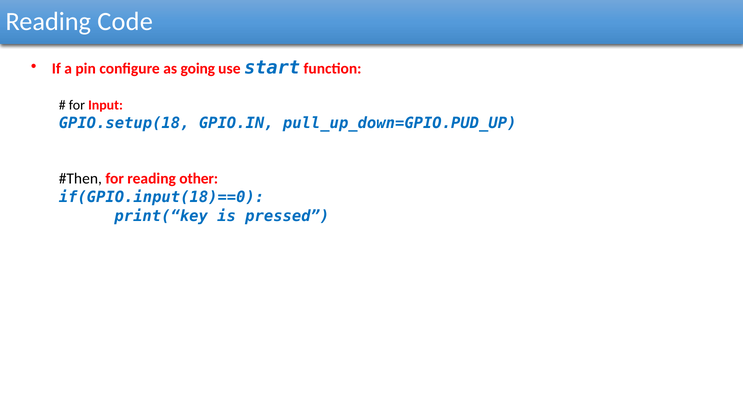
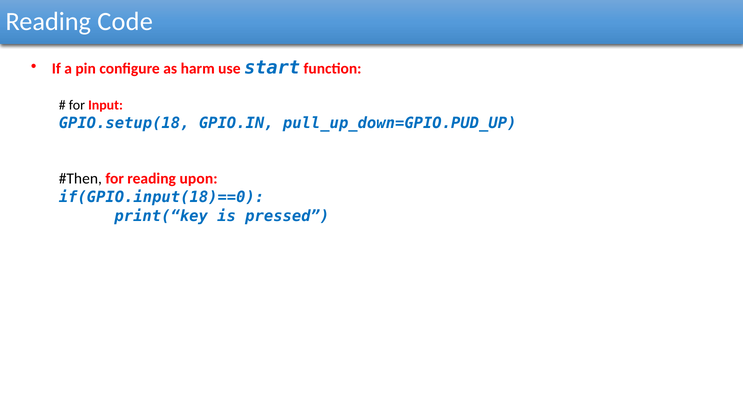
going: going -> harm (198, 68)
other: other -> upon (199, 179)
